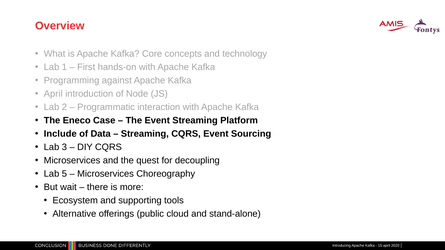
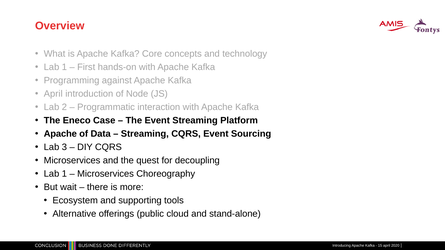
Include: Include -> Apache (60, 134)
5: 5 -> 1 (64, 174)
